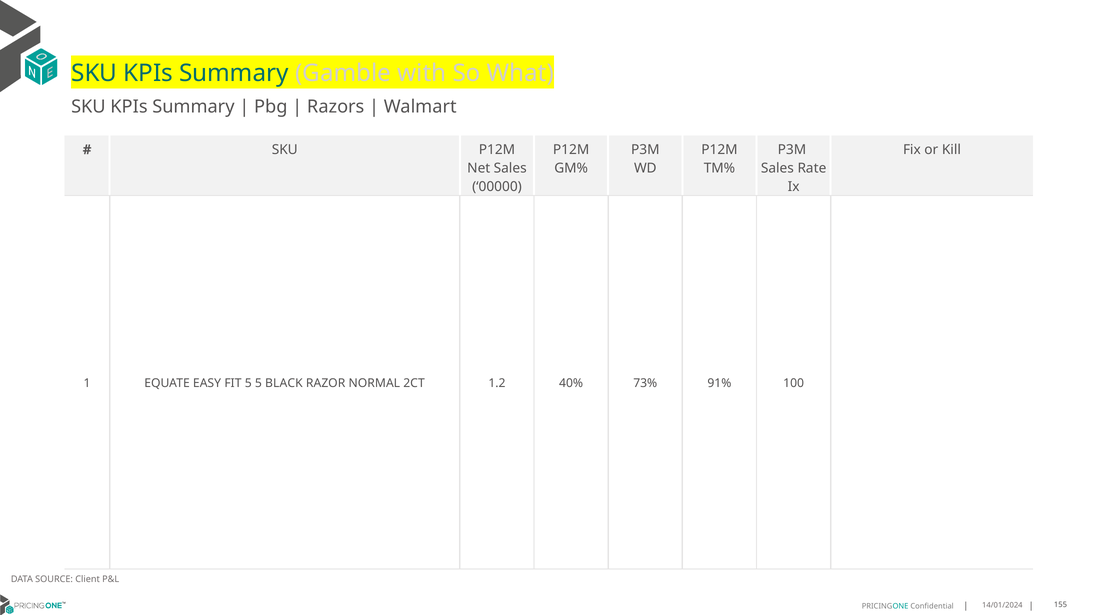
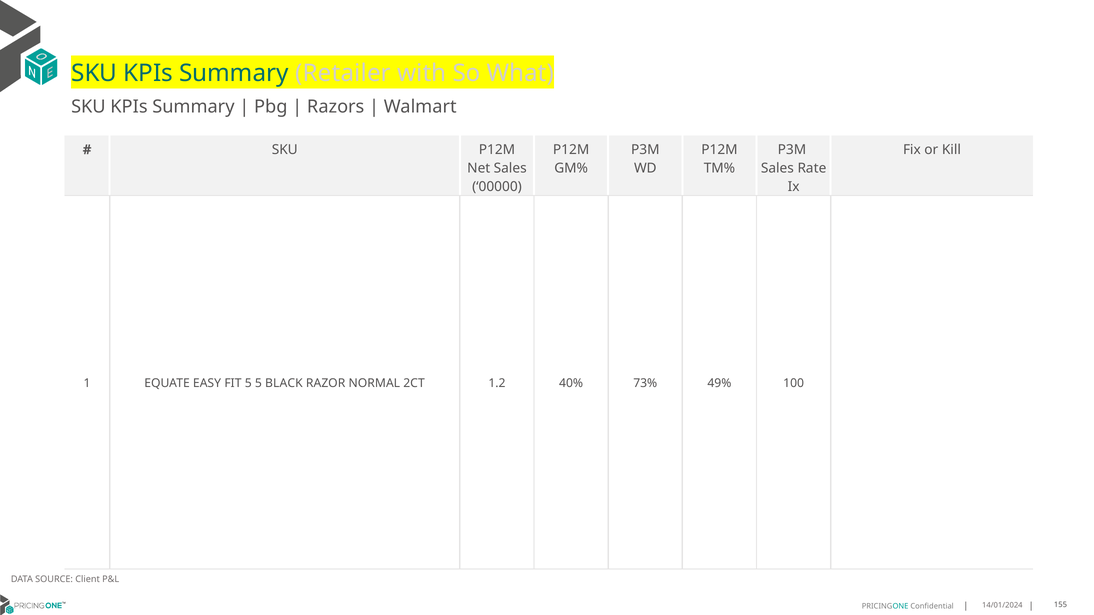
Gamble: Gamble -> Retailer (343, 74)
91%: 91% -> 49% (719, 384)
